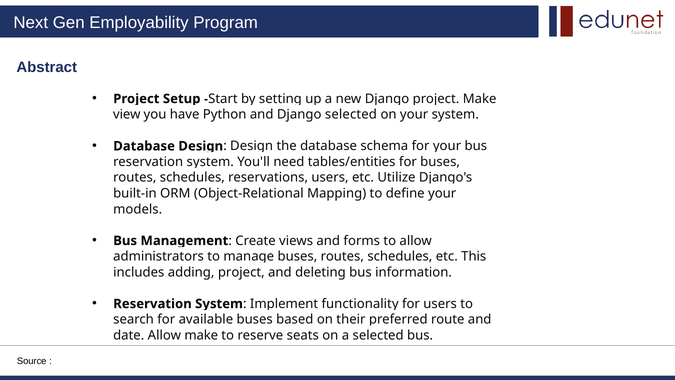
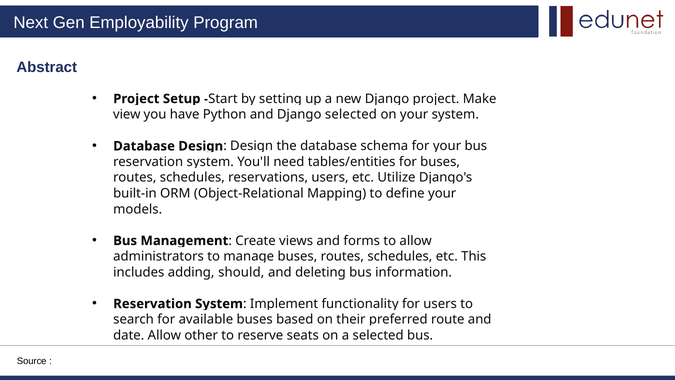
adding project: project -> should (241, 272)
Allow make: make -> other (201, 335)
